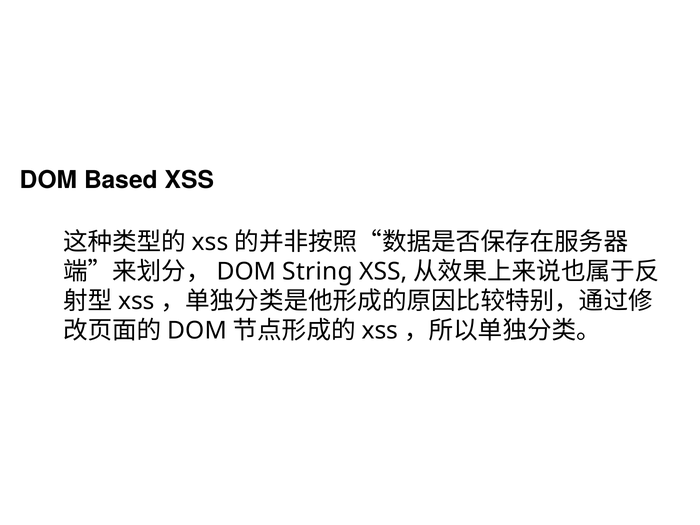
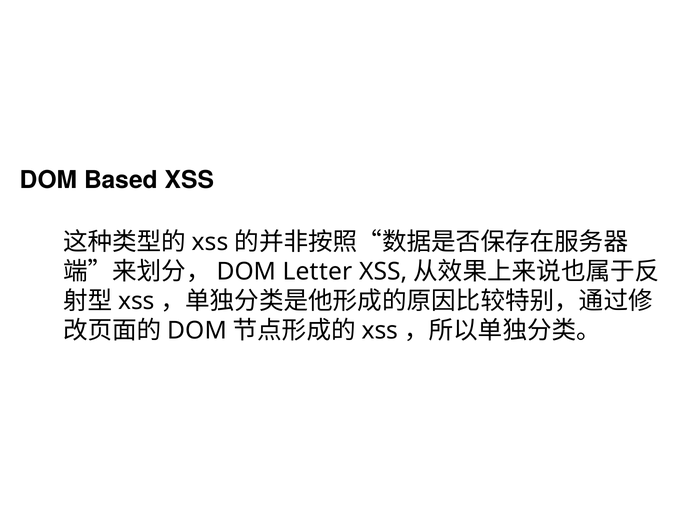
String: String -> Letter (318, 271)
